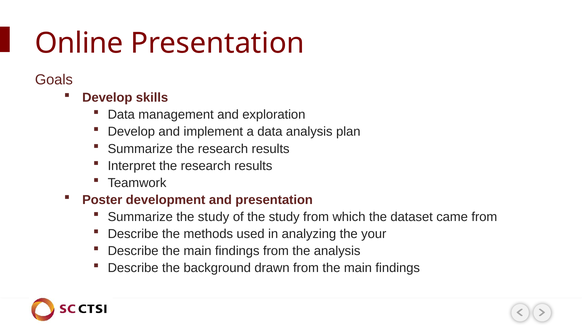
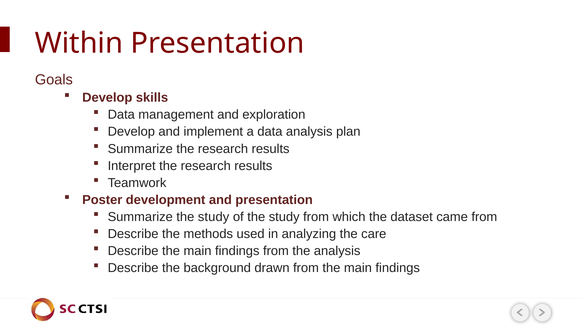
Online: Online -> Within (79, 43)
your: your -> care (374, 234)
